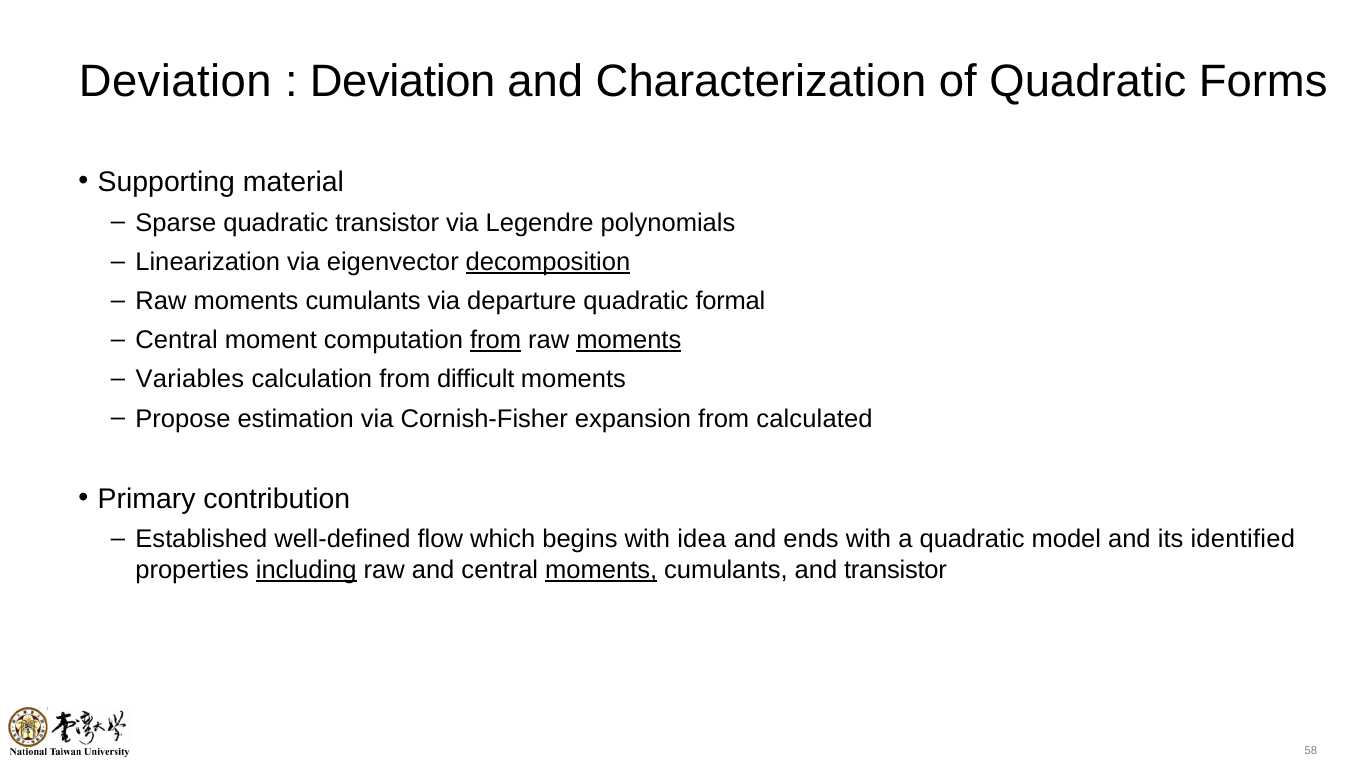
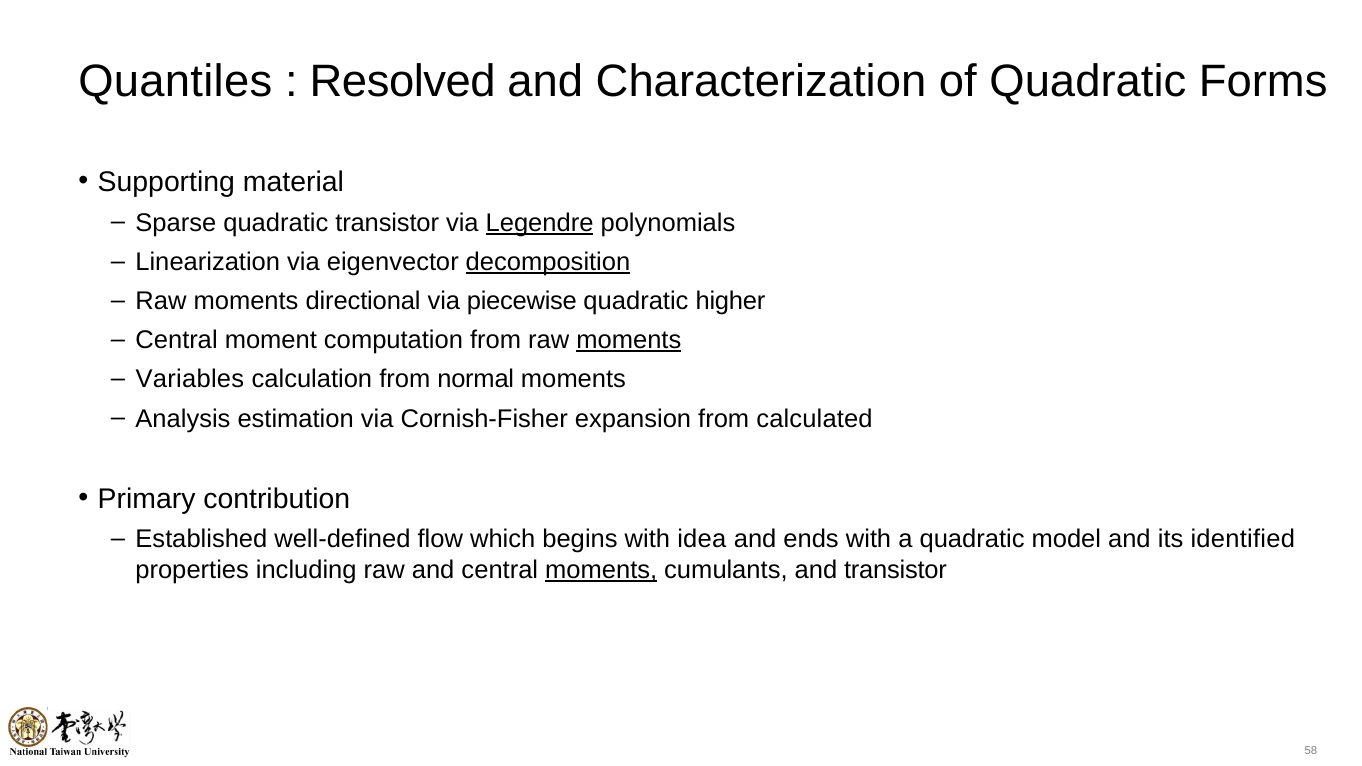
Deviation: Deviation -> Quantiles (175, 81)
Deviation: Deviation -> Resolved (403, 81)
Legendre underline: none -> present (540, 223)
Raw moments cumulants: cumulants -> directional (363, 301)
departure: departure -> piecewise (522, 301)
formal: formal -> higher (730, 301)
from underline: present -> none (496, 340)
difficult: difficult -> normal (476, 379)
Propose: Propose -> Analysis (183, 419)
including underline: present -> none (306, 570)
